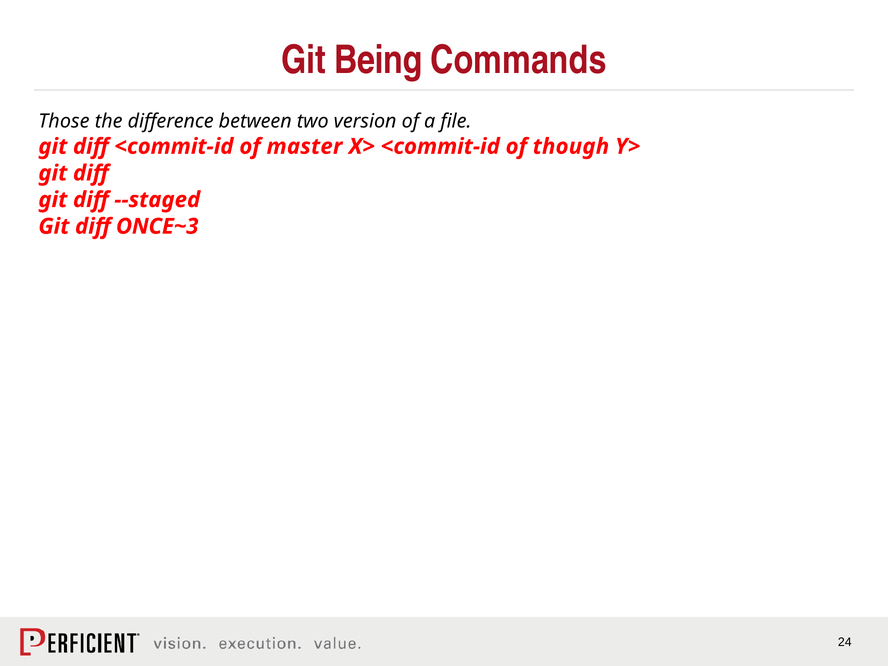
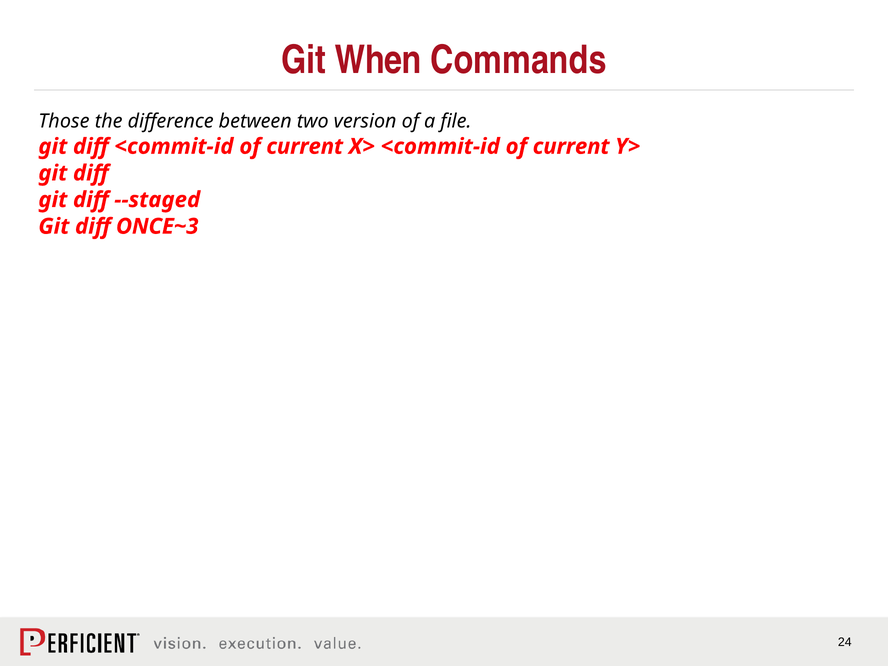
Being: Being -> When (378, 60)
diff <commit-id of master: master -> current (305, 147)
X> <commit-id of though: though -> current (571, 147)
